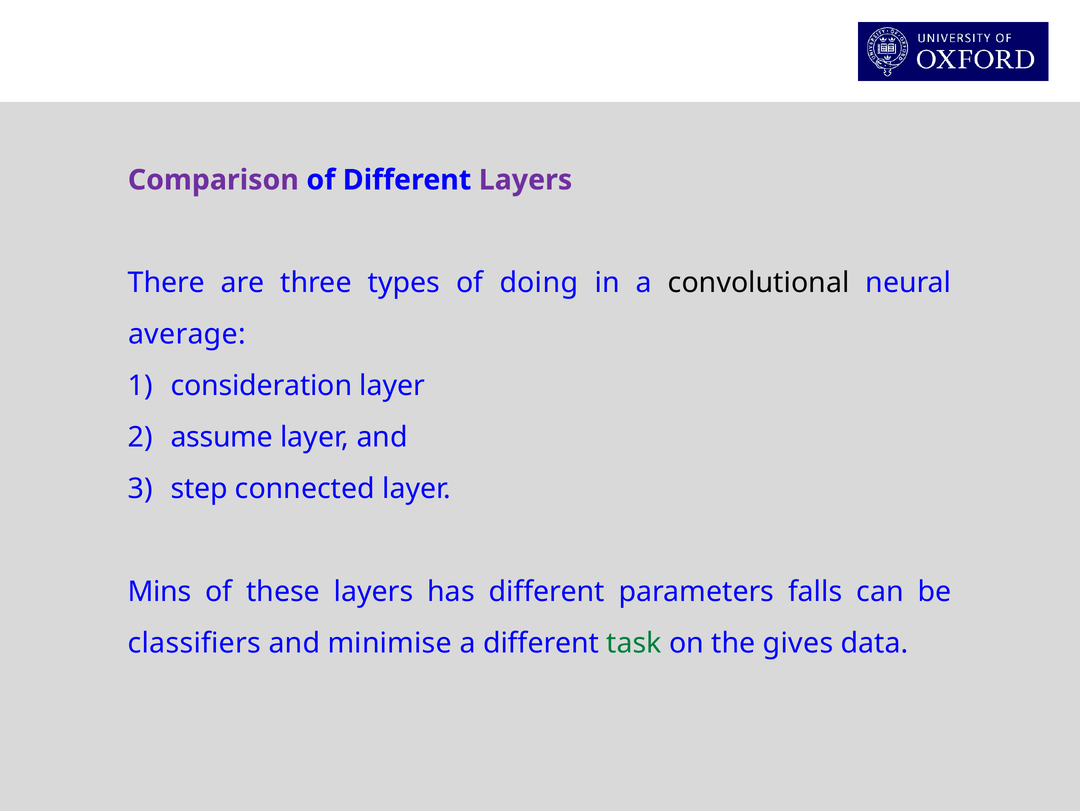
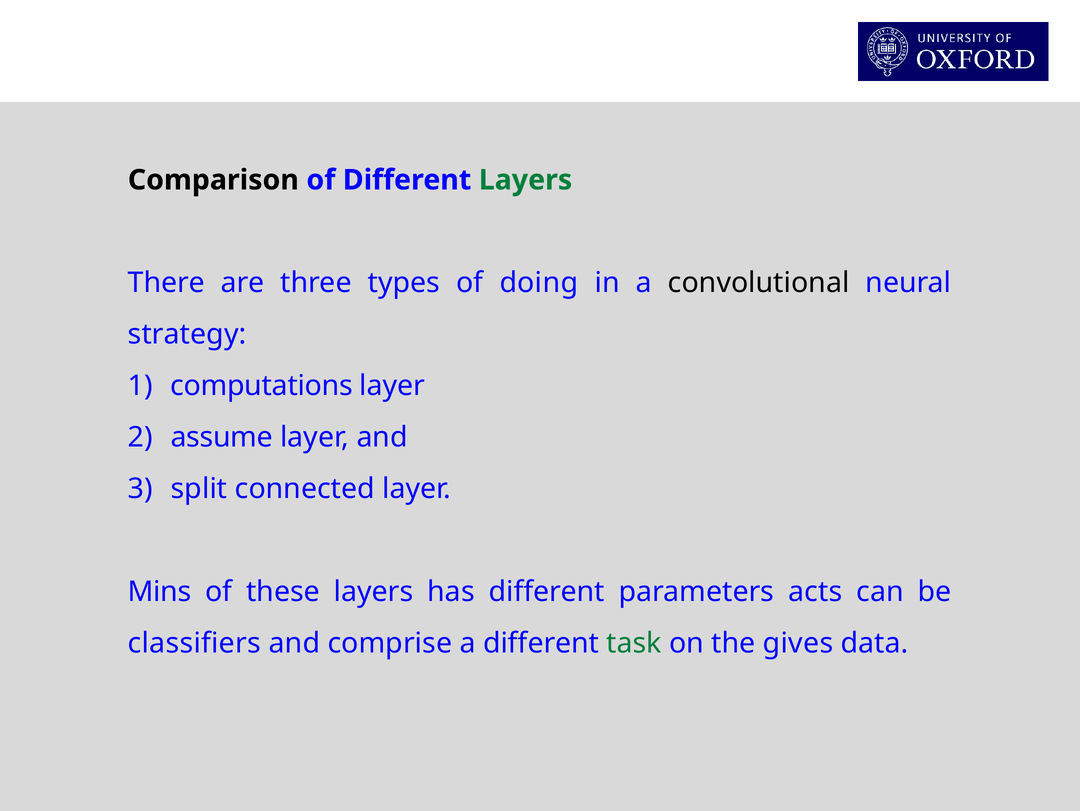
Comparison colour: purple -> black (213, 180)
Layers colour: purple -> green (525, 180)
average: average -> strategy (187, 334)
consideration: consideration -> computations (261, 386)
step: step -> split (199, 488)
falls: falls -> acts (815, 591)
minimise: minimise -> comprise (390, 643)
